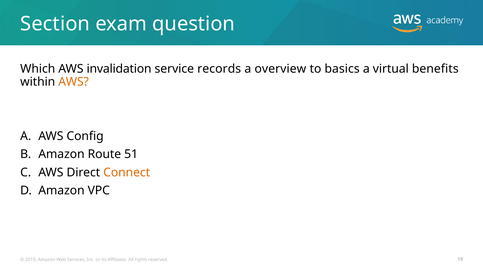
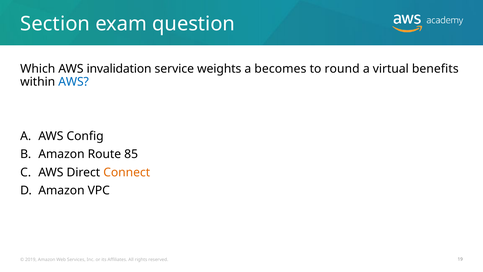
records: records -> weights (219, 69)
overview: overview -> becomes (280, 69)
basics: basics -> round (342, 69)
AWS colour: orange -> blue (74, 82)
51: 51 -> 85 (131, 154)
